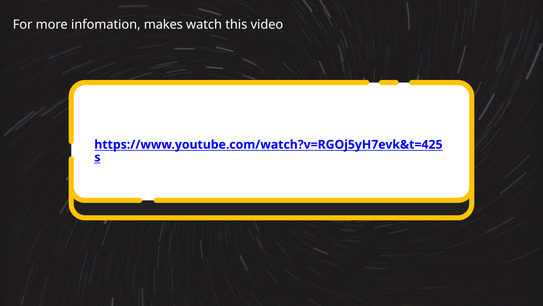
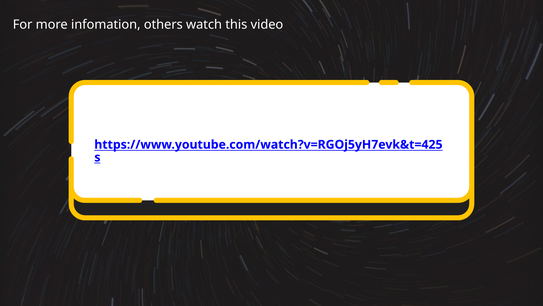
makes: makes -> others (163, 24)
